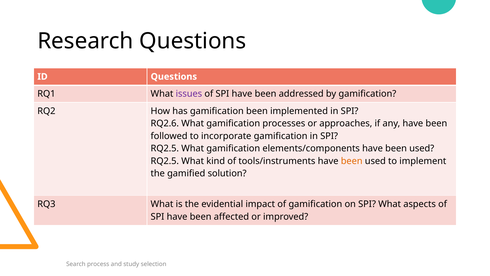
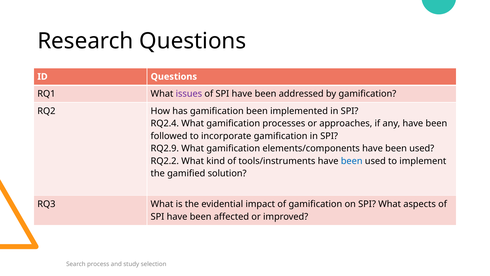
RQ2.6: RQ2.6 -> RQ2.4 (165, 123)
RQ2.5: RQ2.5 -> RQ2.9 (165, 148)
RQ2.5: RQ2.5 -> RQ2.2 (165, 161)
been colour: orange -> blue (352, 161)
